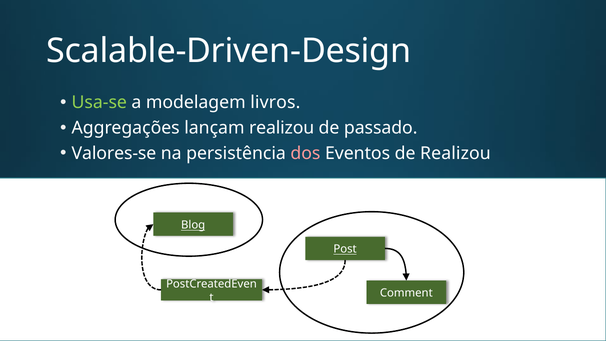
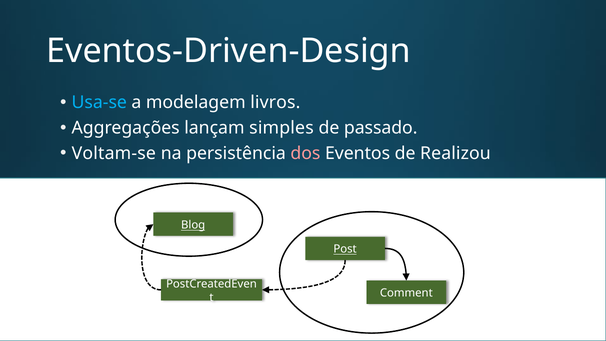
Scalable-Driven-Design: Scalable-Driven-Design -> Eventos-Driven-Design (229, 51)
Usa-se colour: light green -> light blue (99, 102)
lançam realizou: realizou -> simples (281, 128)
Valores-se: Valores-se -> Voltam-se (114, 153)
